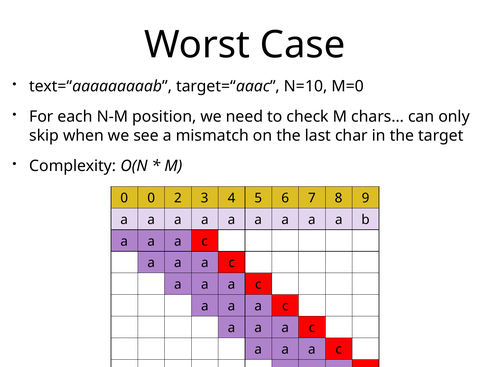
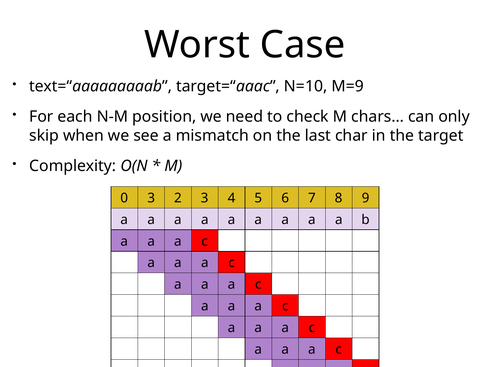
M=0: M=0 -> M=9 (348, 87)
0 0: 0 -> 3 (151, 198)
